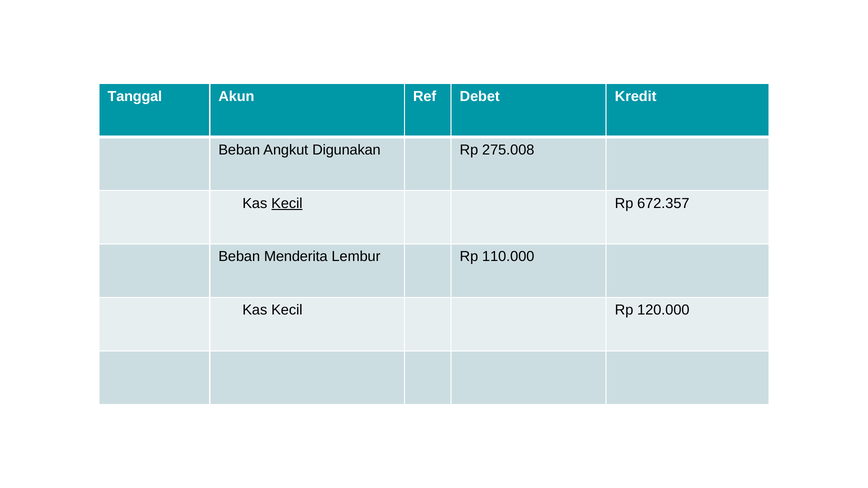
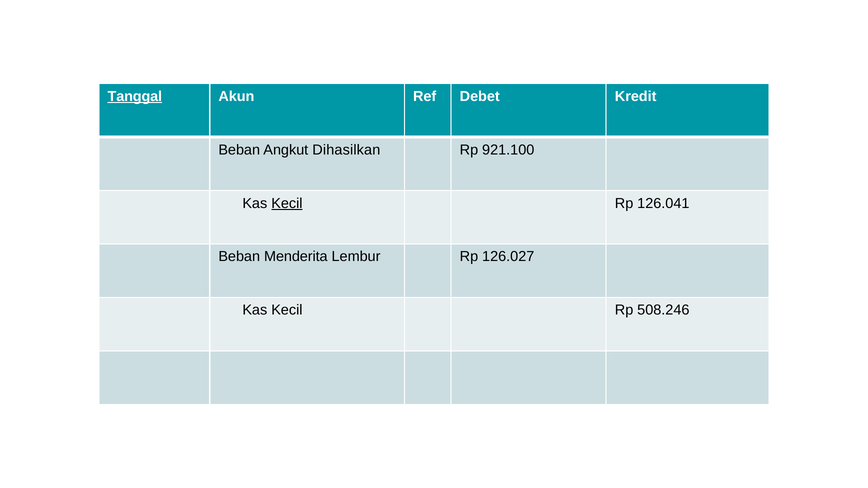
Tanggal underline: none -> present (135, 96)
Digunakan: Digunakan -> Dihasilkan (346, 150)
275.008: 275.008 -> 921.100 (508, 150)
672.357: 672.357 -> 126.041 (663, 203)
110.000: 110.000 -> 126.027 (508, 257)
120.000: 120.000 -> 508.246 (663, 310)
